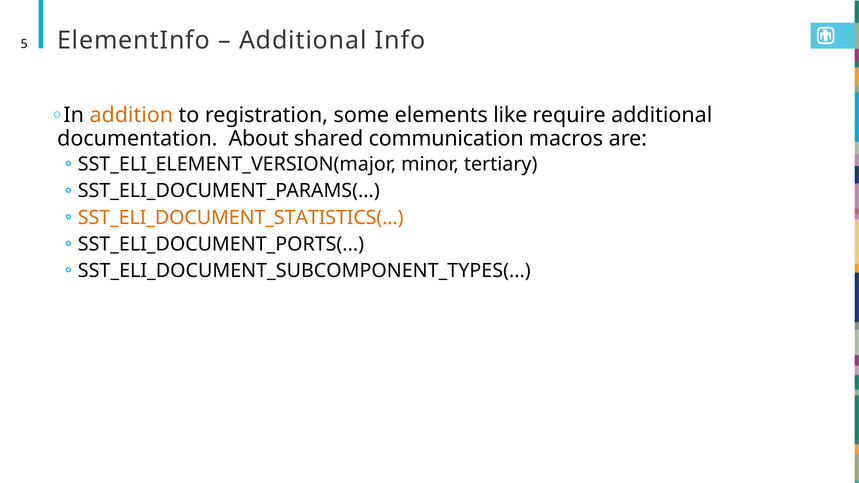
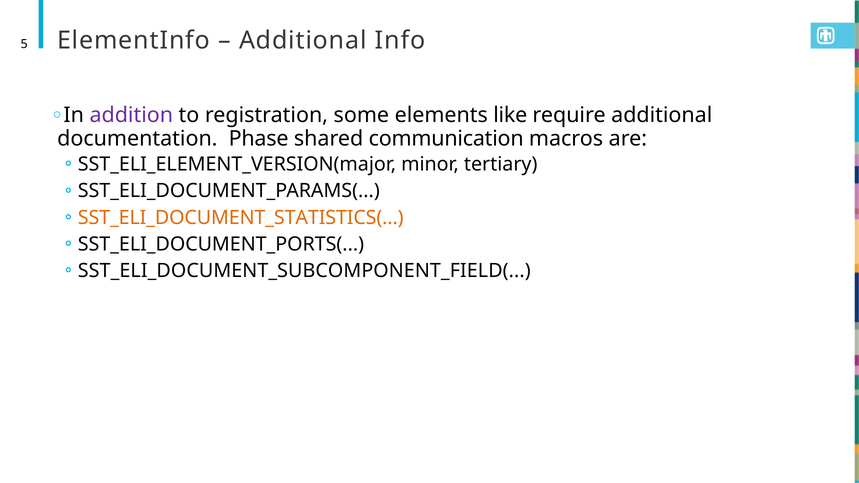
addition colour: orange -> purple (131, 115)
About: About -> Phase (259, 139)
SST_ELI_DOCUMENT_SUBCOMPONENT_TYPES(: SST_ELI_DOCUMENT_SUBCOMPONENT_TYPES( -> SST_ELI_DOCUMENT_SUBCOMPONENT_FIELD( (304, 271)
